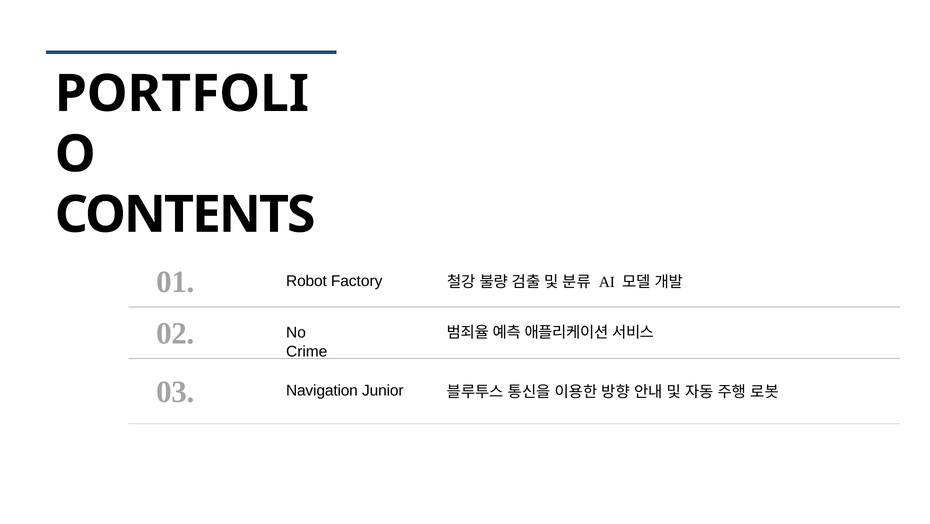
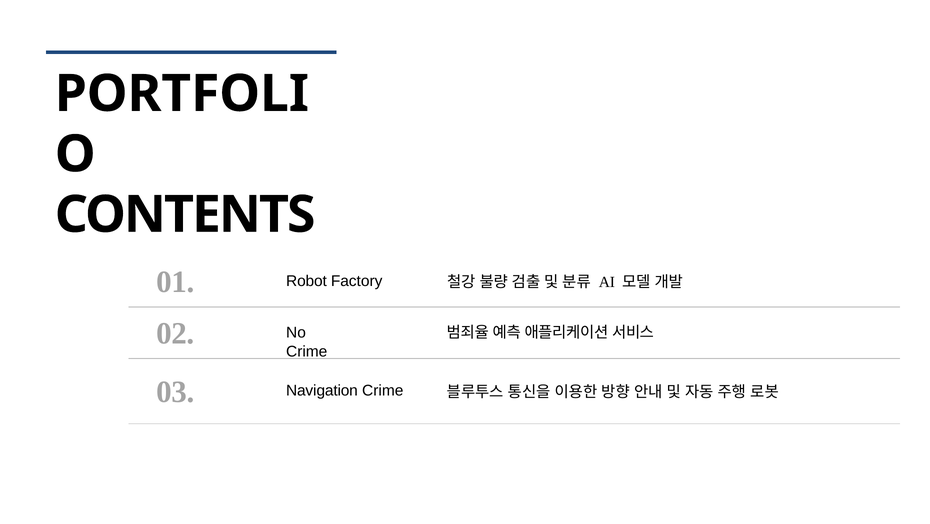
Navigation Junior: Junior -> Crime (383, 391)
